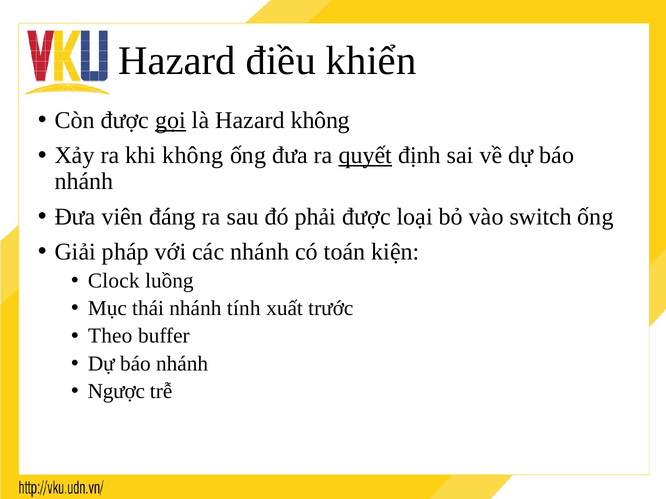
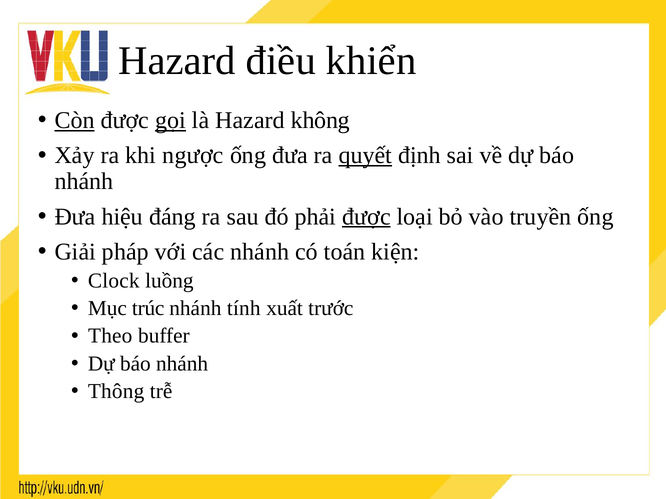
Còn underline: none -> present (75, 120)
khi không: không -> ngược (193, 156)
viên: viên -> hiệu (122, 217)
được underline: none -> present (366, 217)
switch: switch -> truyền (541, 217)
thái: thái -> trúc (148, 309)
Ngược: Ngược -> Thông (116, 391)
